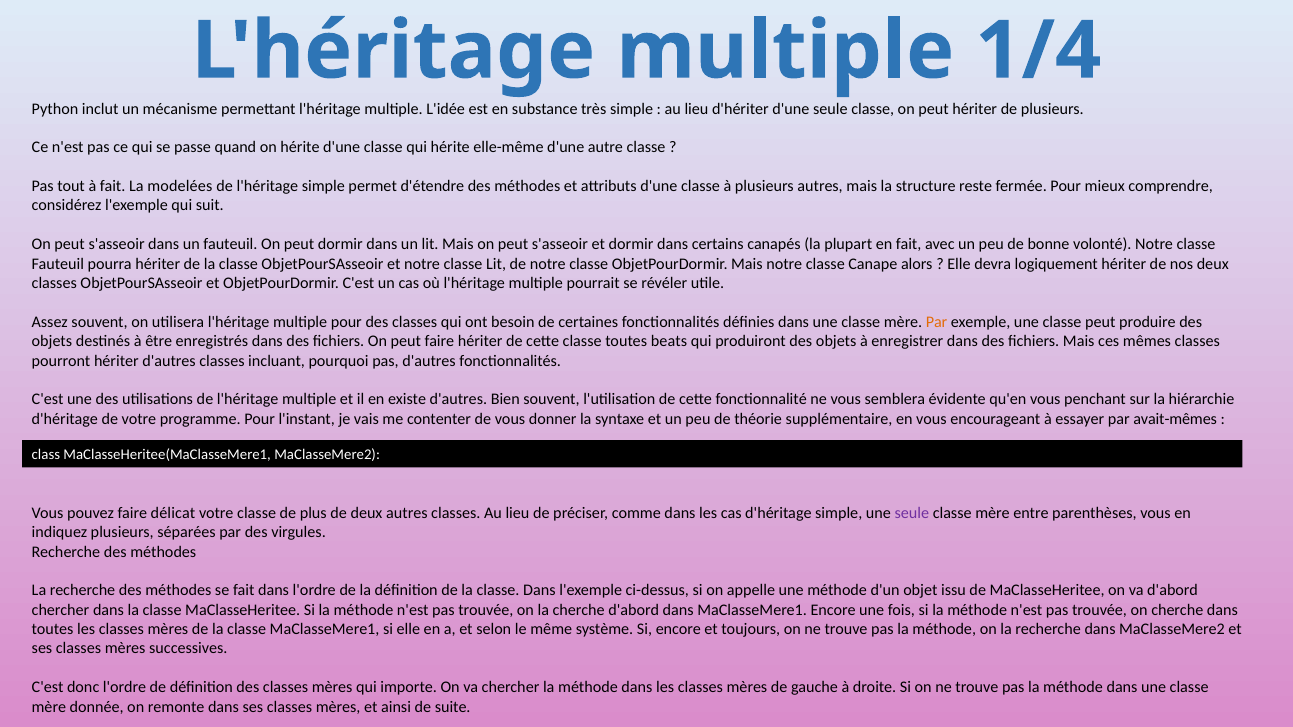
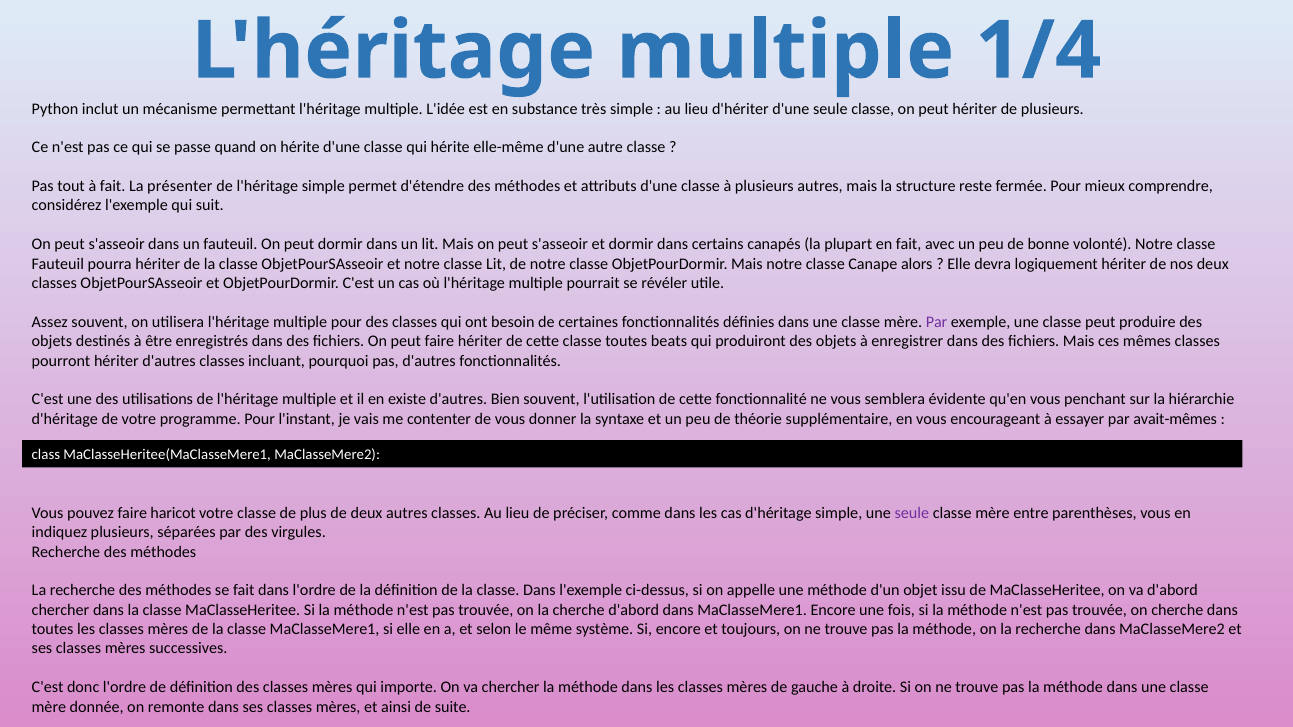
modelées: modelées -> présenter (180, 186)
Par colour: orange -> purple (937, 322)
délicat: délicat -> haricot (173, 513)
